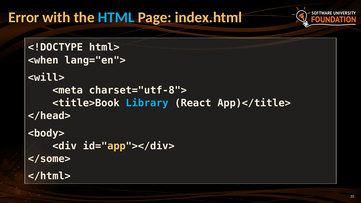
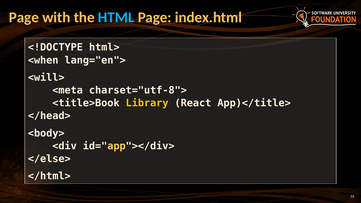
Error: Error -> Page (24, 18)
Library colour: light blue -> yellow (147, 103)
</some>: </some> -> </else> (49, 159)
